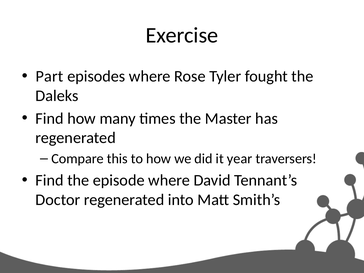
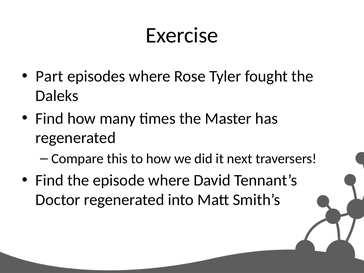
year: year -> next (240, 159)
